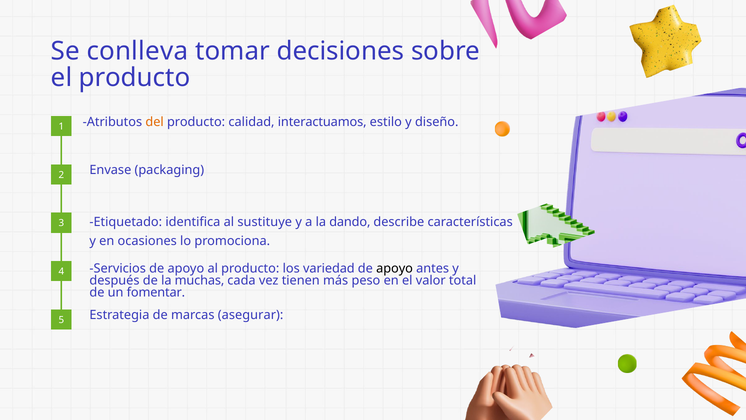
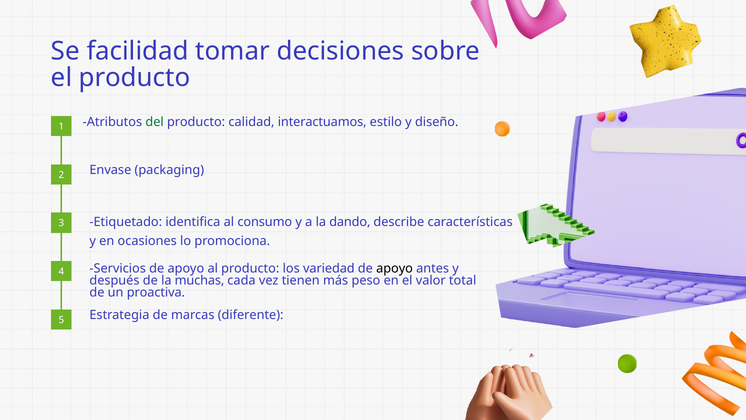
conlleva: conlleva -> facilidad (138, 51)
del colour: orange -> green (155, 122)
sustituye: sustituye -> consumo (265, 222)
fomentar: fomentar -> proactiva (156, 292)
asegurar: asegurar -> diferente (251, 315)
